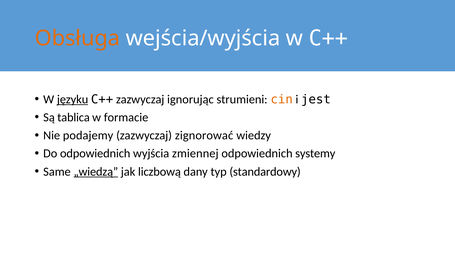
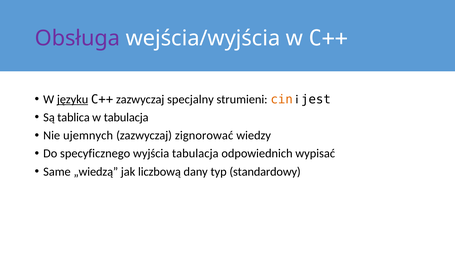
Obsługa colour: orange -> purple (77, 38)
ignorując: ignorując -> specjalny (190, 99)
w formacie: formacie -> tabulacja (126, 117)
podajemy: podajemy -> ujemnych (88, 135)
Do odpowiednich: odpowiednich -> specyficznego (95, 154)
wyjścia zmiennej: zmiennej -> tabulacja (195, 154)
systemy: systemy -> wypisać (315, 154)
„wiedzą underline: present -> none (96, 172)
